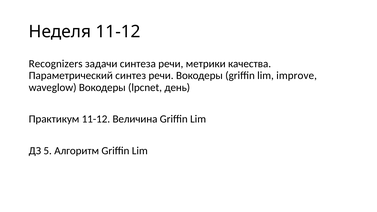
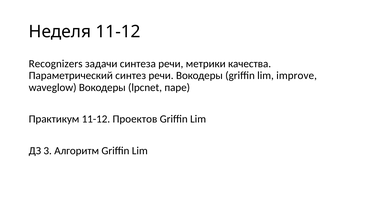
день: день -> паре (177, 87)
Величина: Величина -> Проектов (135, 119)
5: 5 -> 3 (48, 151)
